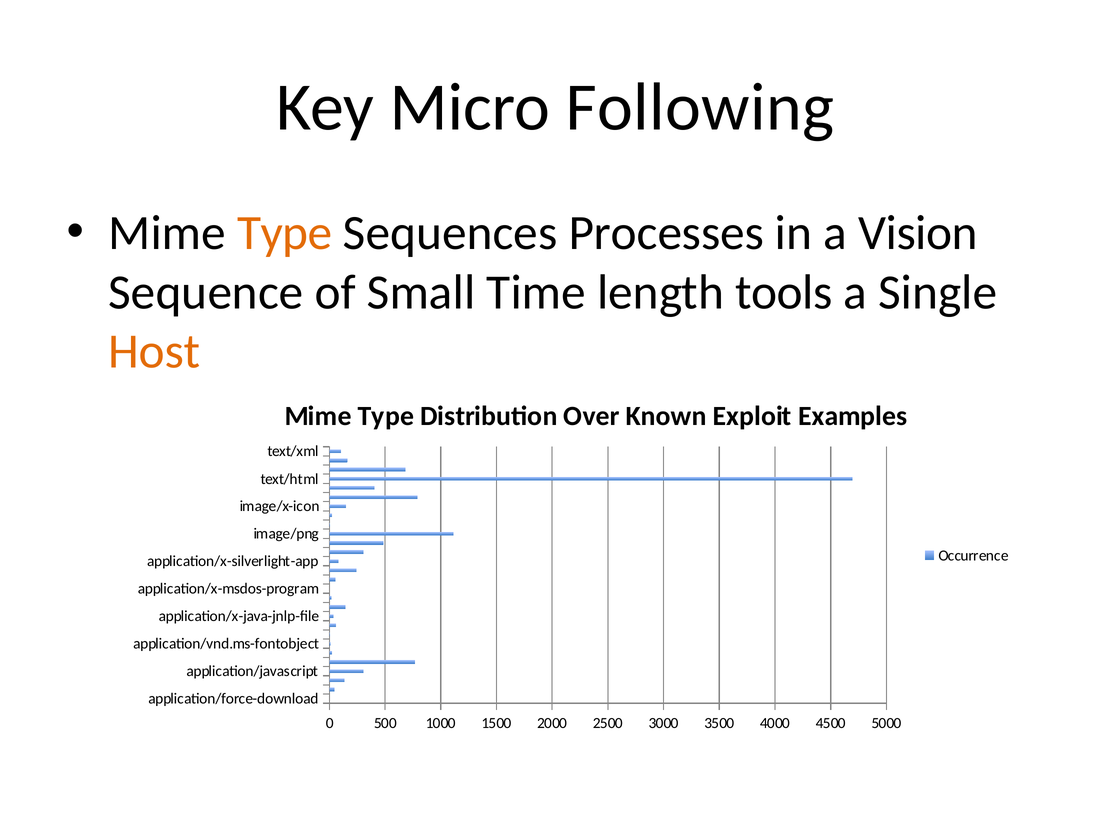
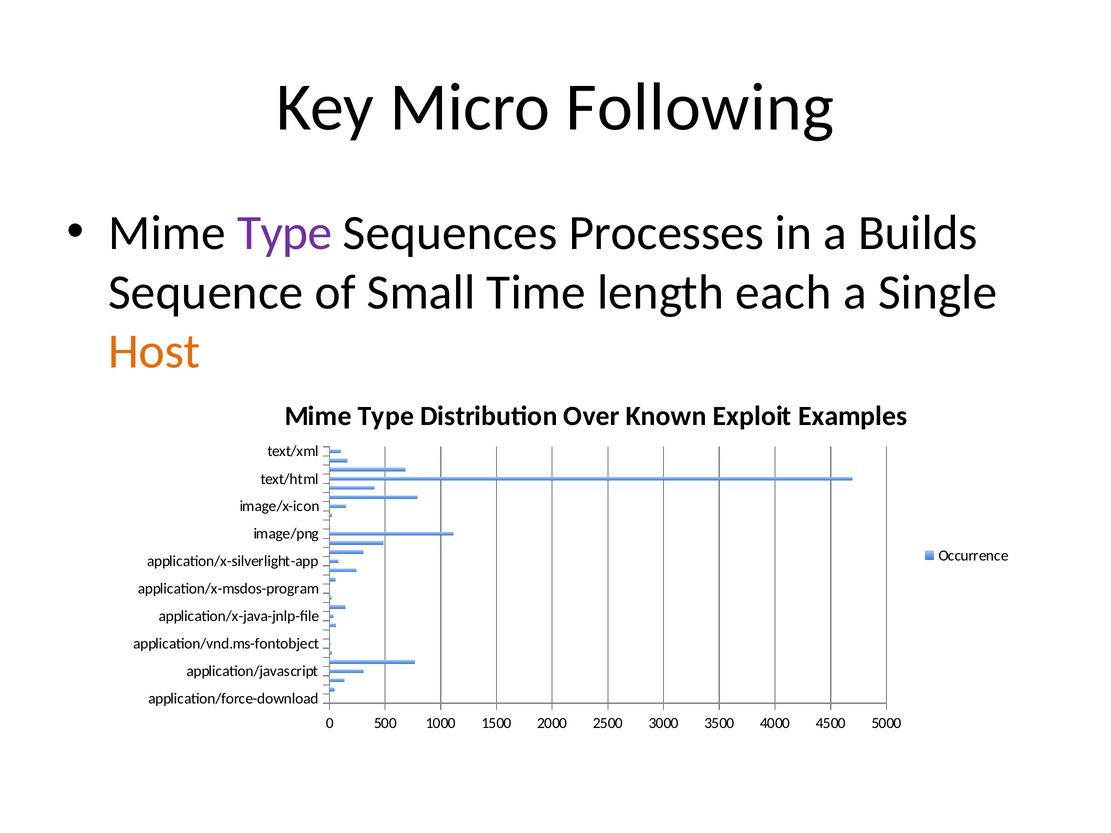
Type colour: orange -> purple (285, 233)
Vision: Vision -> Builds (918, 233)
tools: tools -> each (783, 292)
